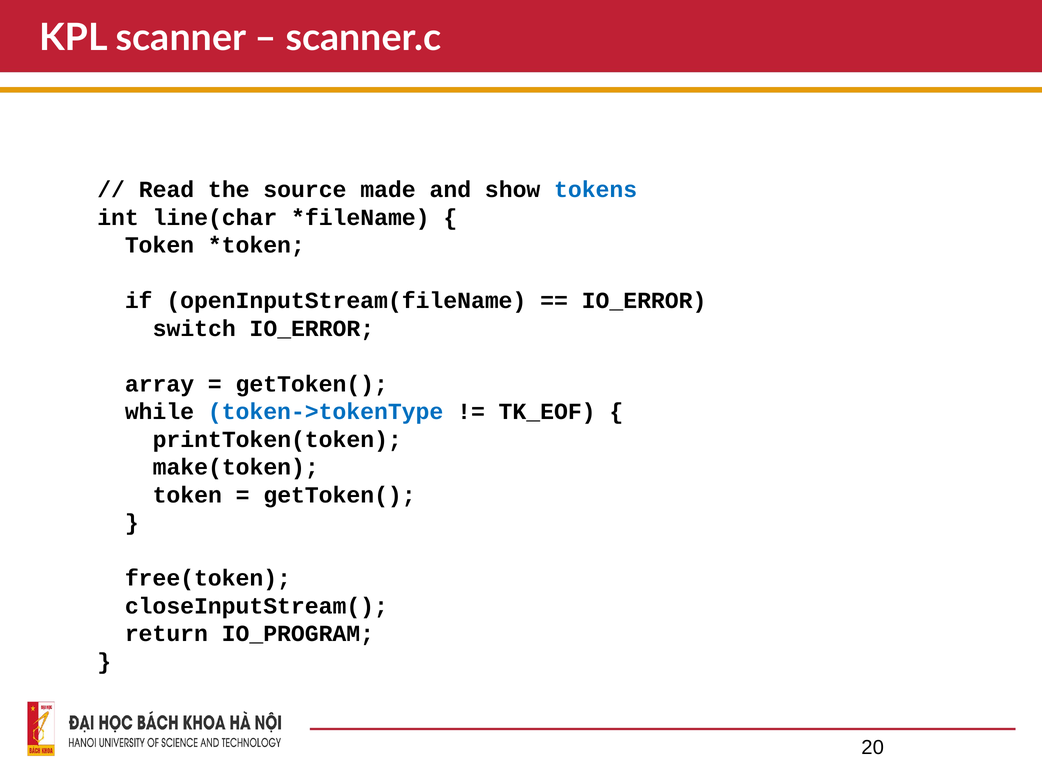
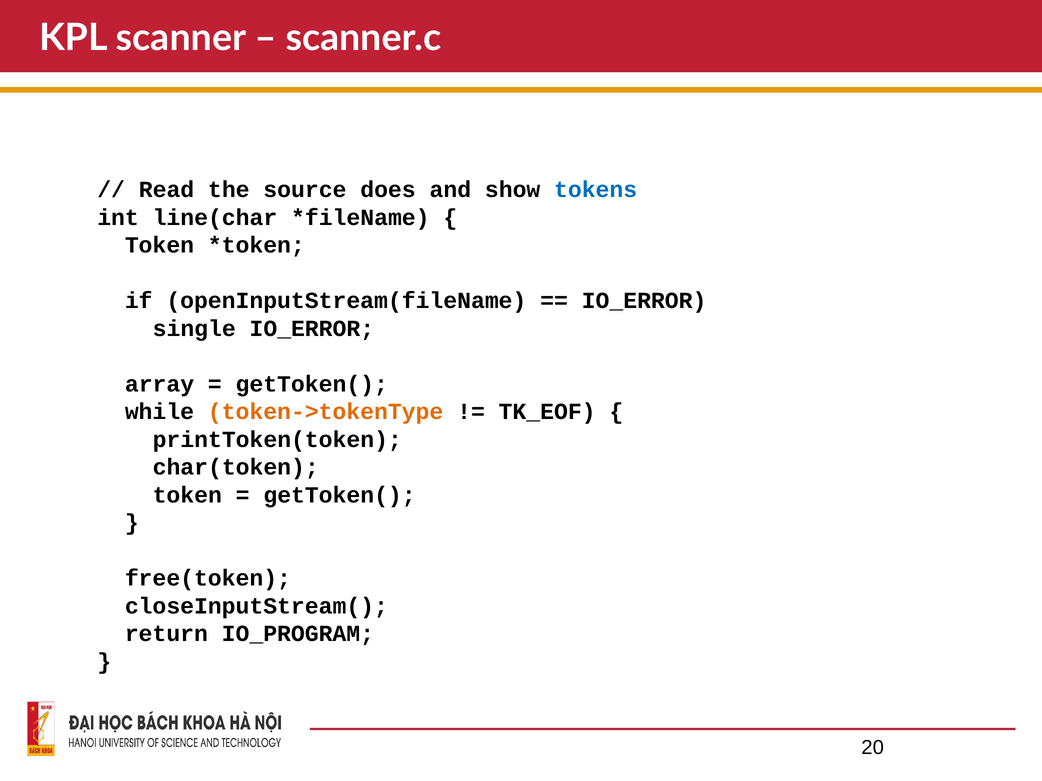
made: made -> does (388, 190)
switch: switch -> single (194, 329)
token->tokenType colour: blue -> orange (326, 412)
make(token: make(token -> char(token (236, 468)
